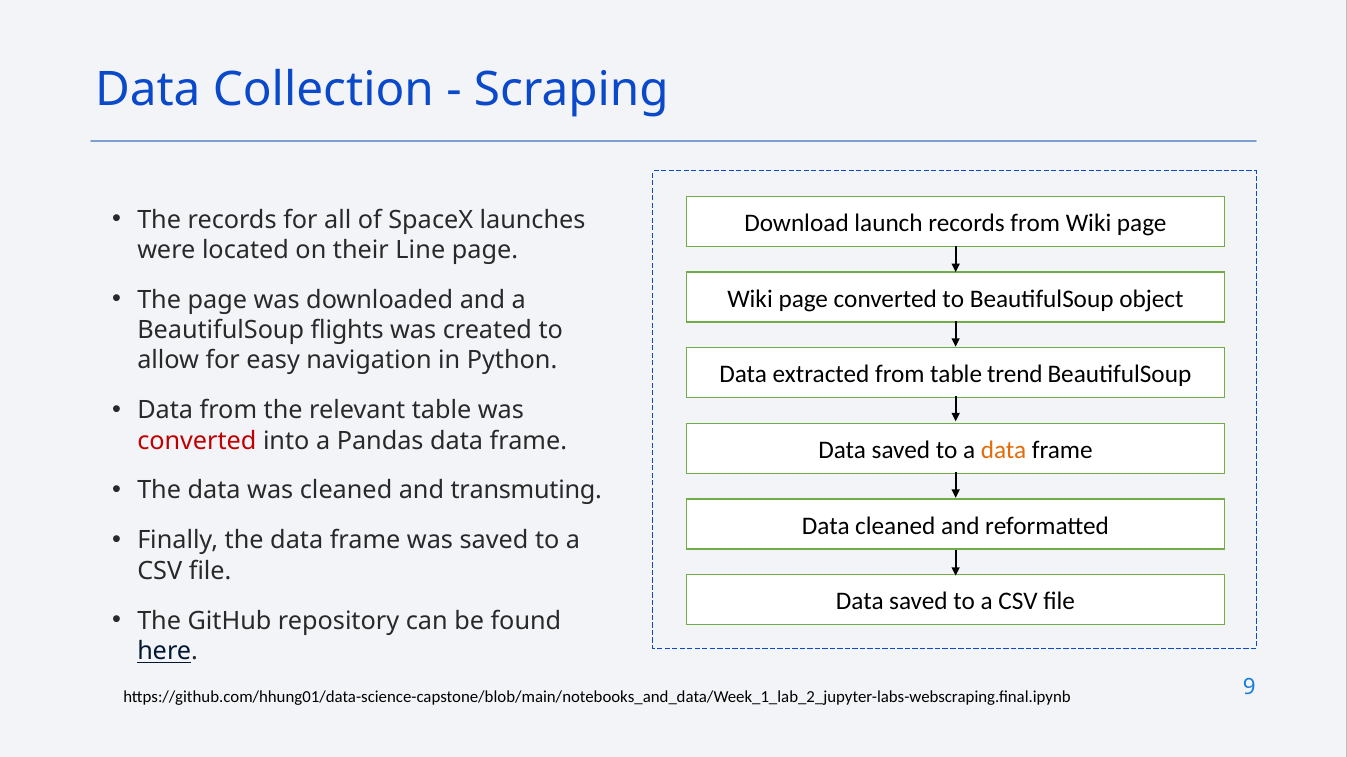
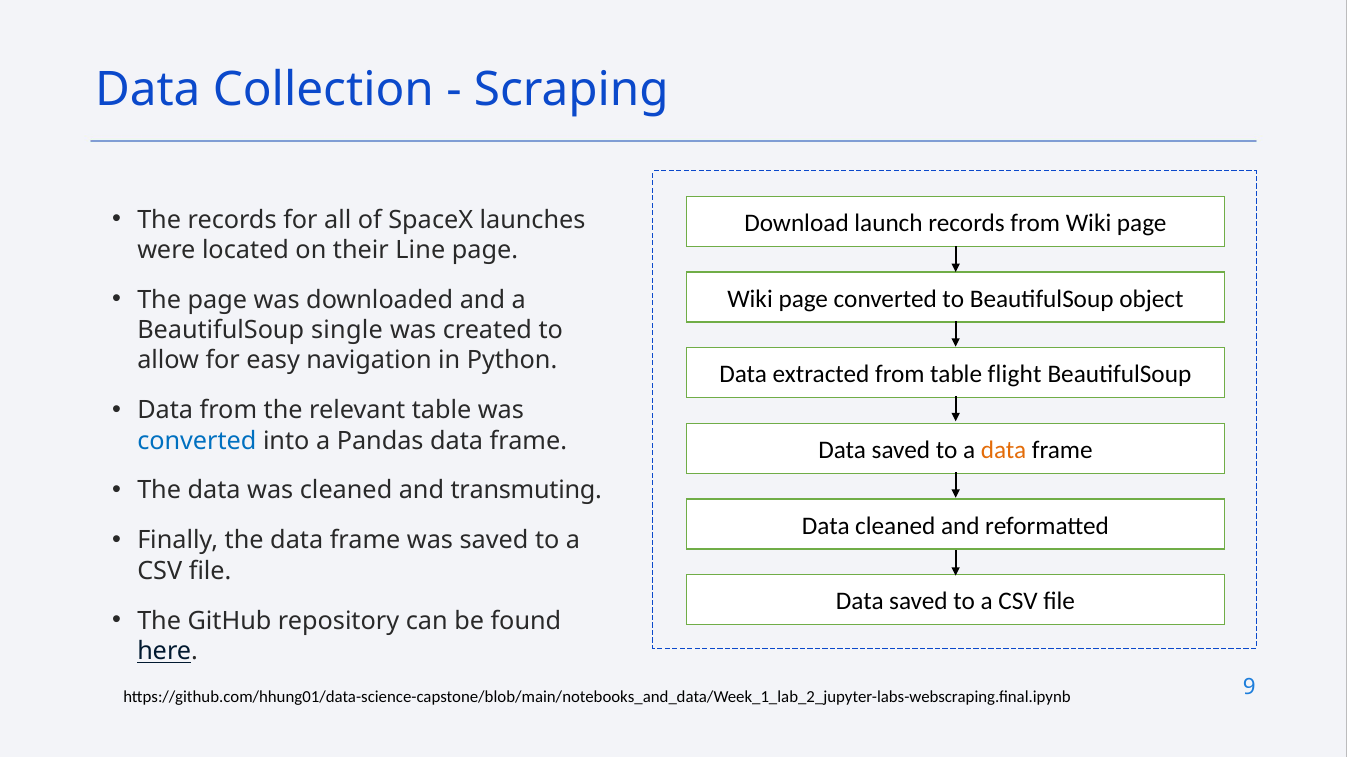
flights: flights -> single (347, 331)
trend: trend -> flight (1015, 375)
converted colour: red -> blue (197, 441)
